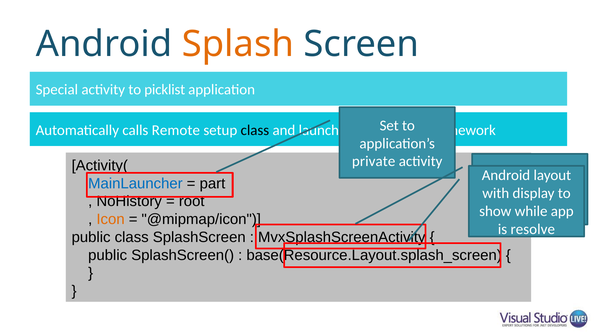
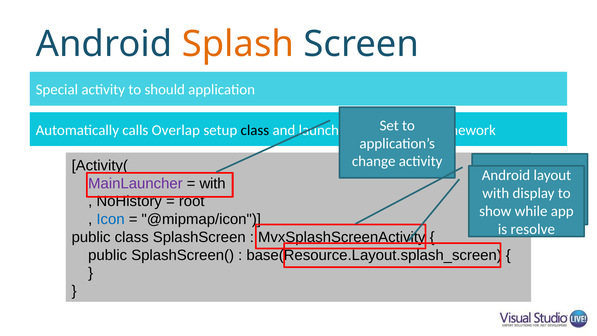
picklist: picklist -> should (165, 90)
Remote: Remote -> Overlap (176, 130)
private: private -> change (374, 161)
MainLauncher colour: blue -> purple (135, 183)
part: part -> with (213, 183)
Icon colour: orange -> blue (111, 219)
